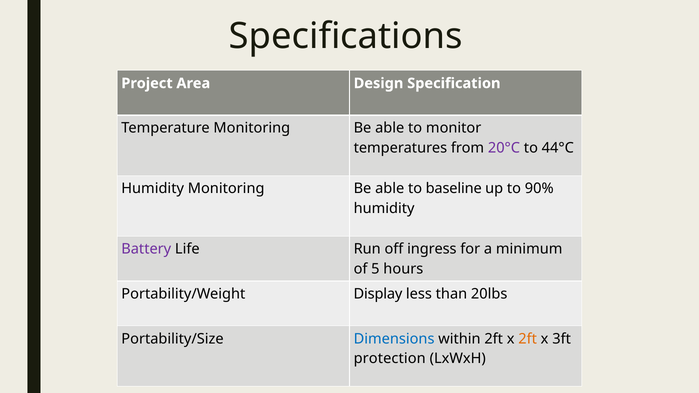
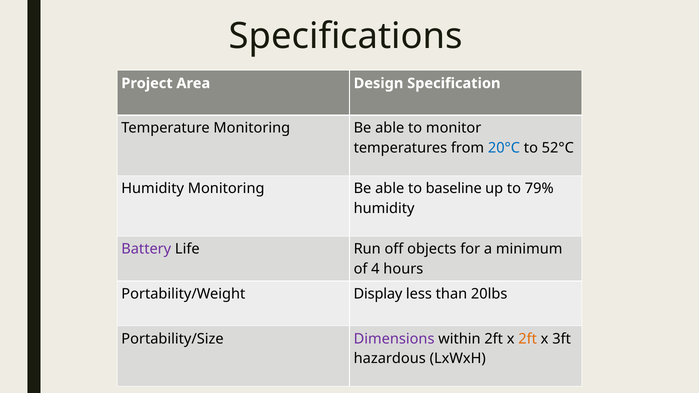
20°C colour: purple -> blue (504, 148)
44°C: 44°C -> 52°C (558, 148)
90%: 90% -> 79% (539, 189)
ingress: ingress -> objects (432, 249)
5: 5 -> 4 (375, 269)
Dimensions colour: blue -> purple (394, 339)
protection: protection -> hazardous (390, 359)
